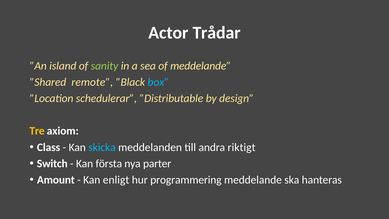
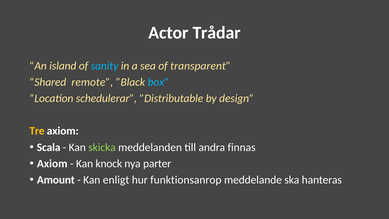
sanity colour: light green -> light blue (105, 66)
of meddelande: meddelande -> transparent (200, 66)
Class: Class -> Scala (49, 147)
skicka colour: light blue -> light green (102, 147)
riktigt: riktigt -> finnas (242, 147)
Switch: Switch -> Axiom (52, 163)
första: första -> knock (109, 163)
programmering: programmering -> funktionsanrop (186, 180)
